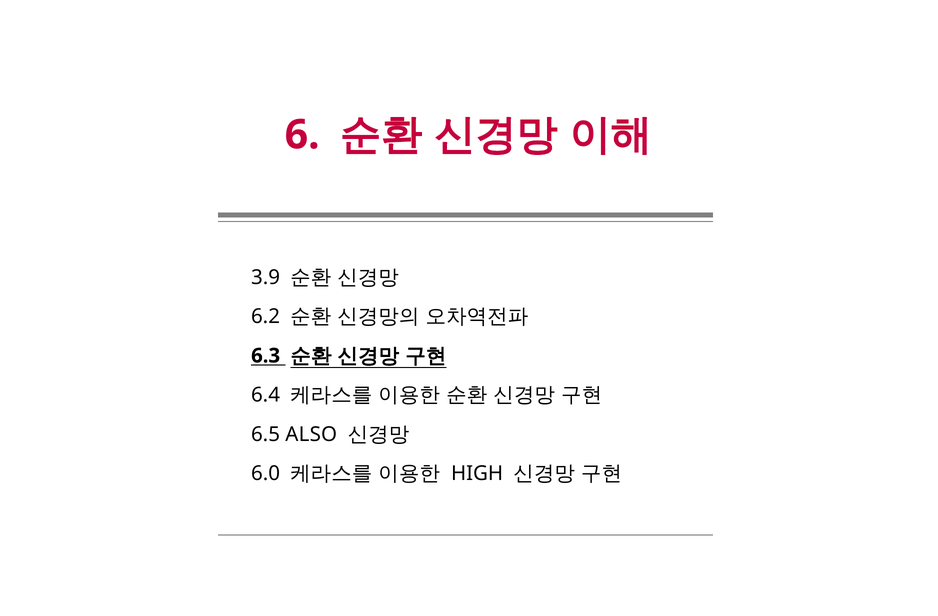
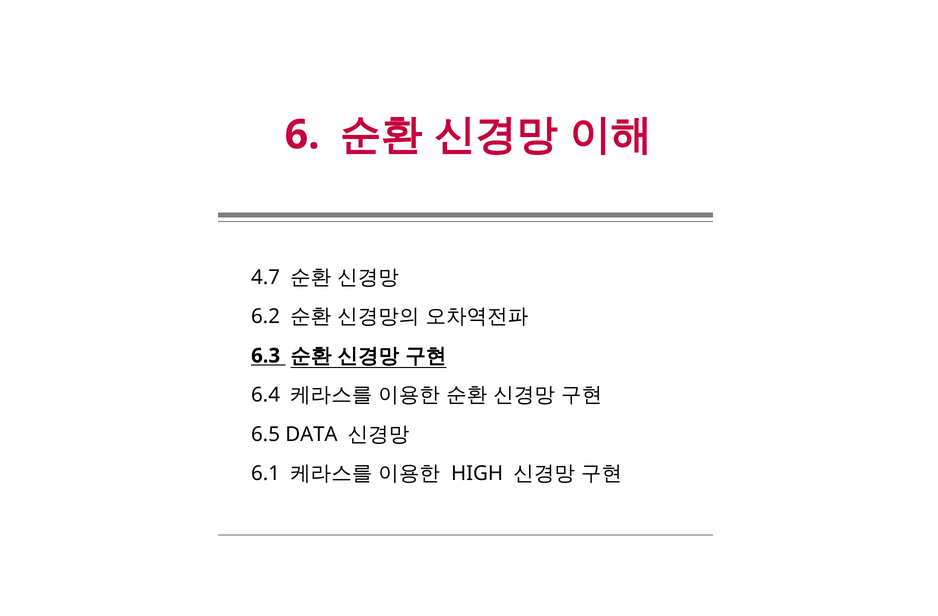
3.9: 3.9 -> 4.7 (266, 277)
ALSO: ALSO -> DATA (311, 434)
6.0: 6.0 -> 6.1 (266, 474)
